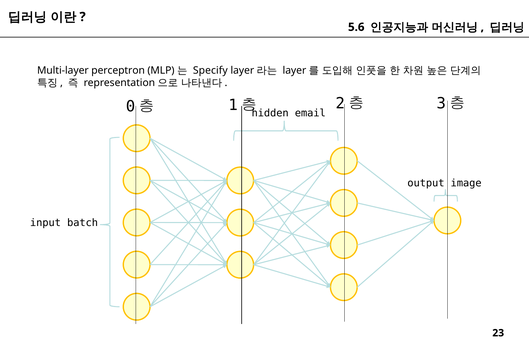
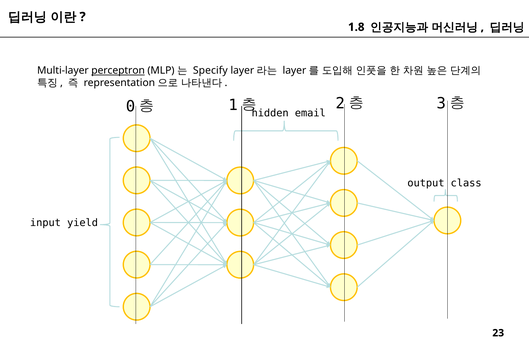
5.6: 5.6 -> 1.8 (356, 27)
perceptron underline: none -> present (118, 71)
image: image -> class (466, 183)
batch: batch -> yield (83, 223)
